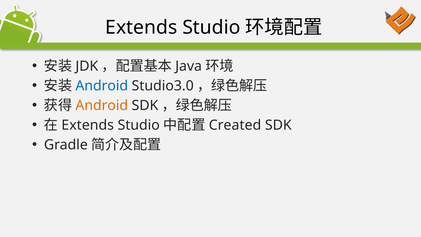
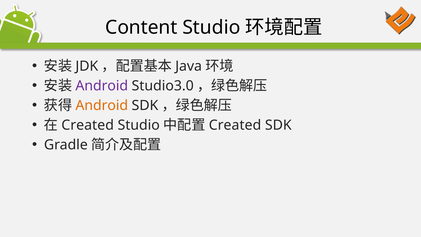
Extends: Extends -> Content (141, 27)
Android colour: blue -> purple (102, 86)
Extends: Extends -> Created (88, 125)
